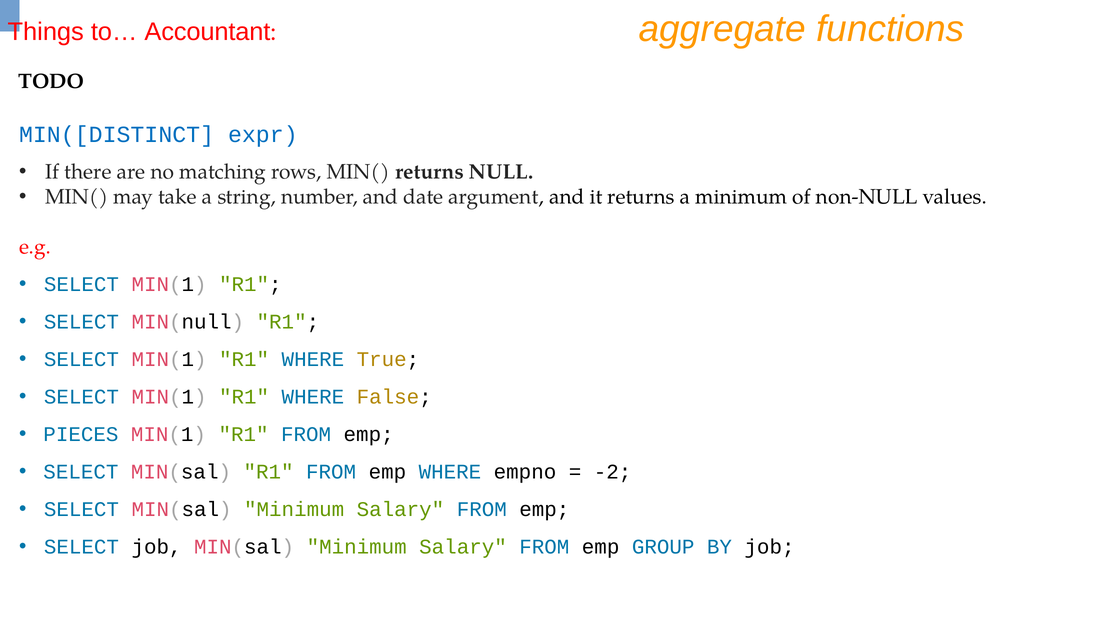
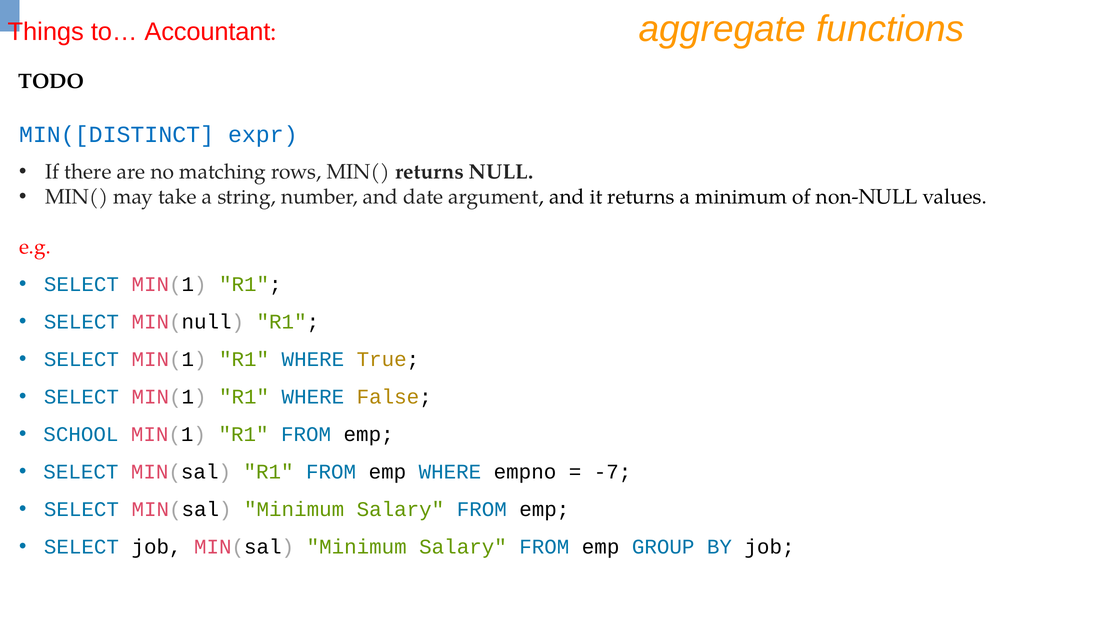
PIECES: PIECES -> SCHOOL (81, 435)
-2: -2 -> -7 (613, 472)
